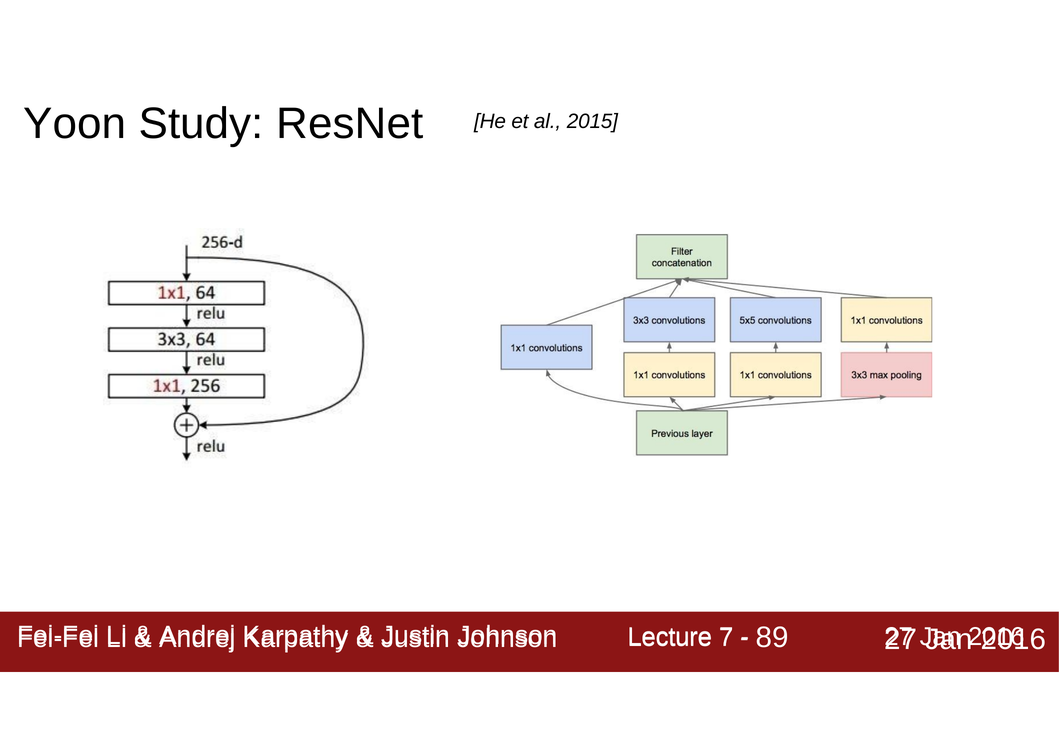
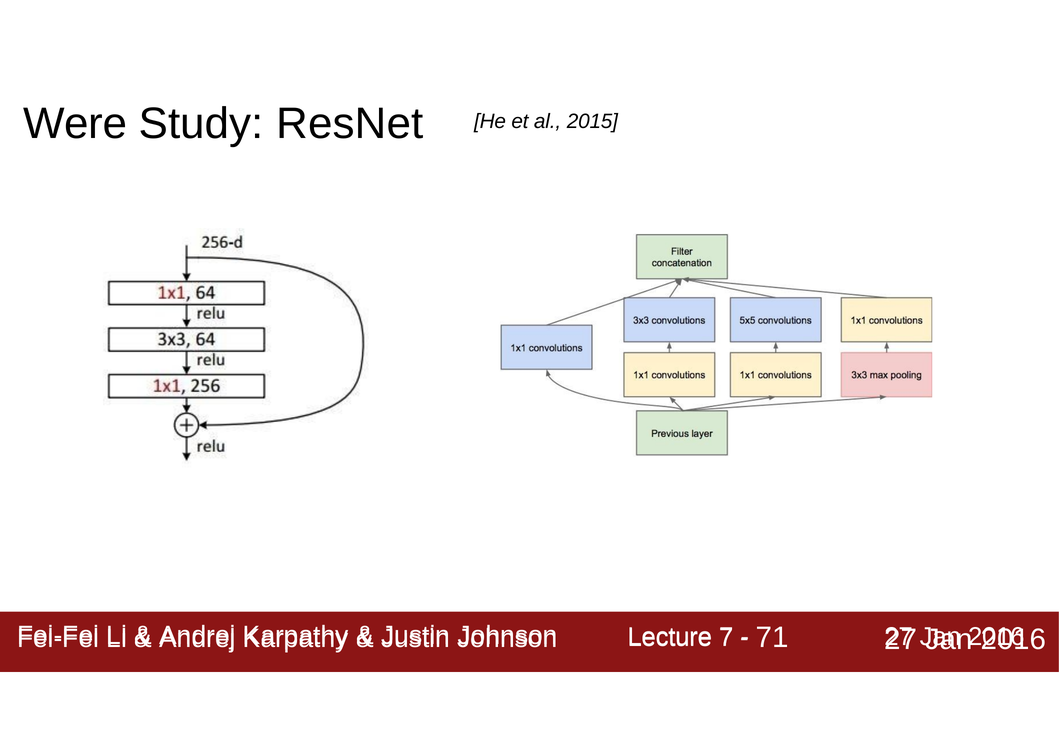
Yoon: Yoon -> Were (75, 124)
89: 89 -> 71 (772, 638)
